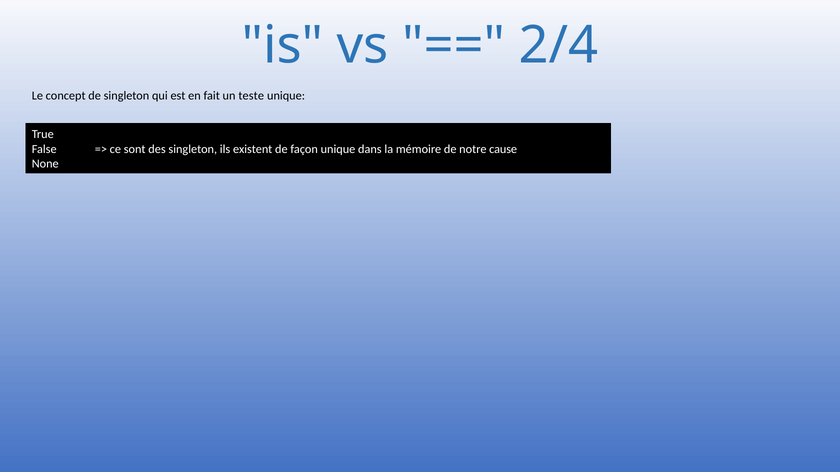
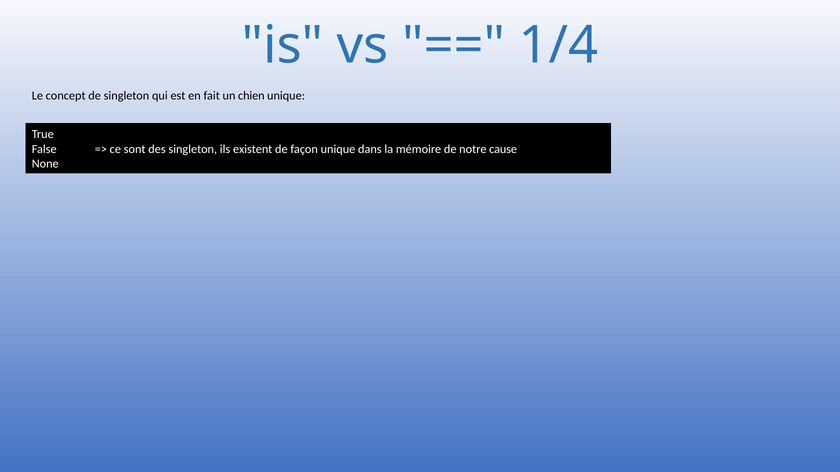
2/4: 2/4 -> 1/4 (559, 45)
teste: teste -> chien (251, 96)
